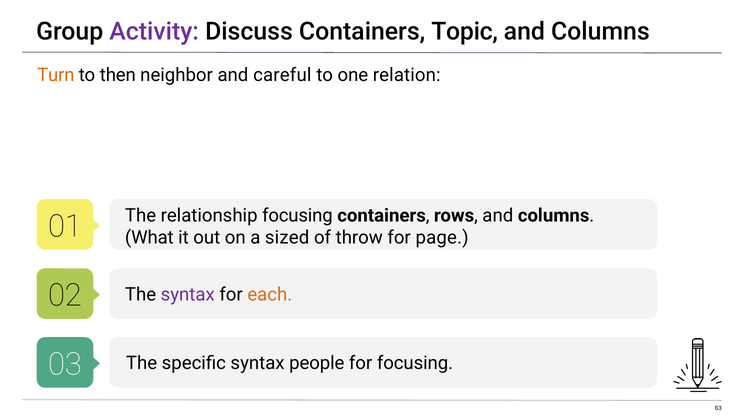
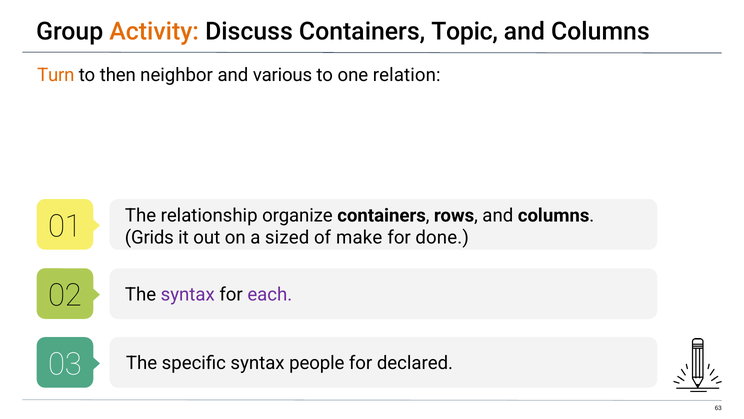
Activity colour: purple -> orange (154, 32)
careful: careful -> various (282, 75)
relationship focusing: focusing -> organize (297, 215)
What: What -> Grids (149, 238)
throw: throw -> make (359, 238)
page: page -> done (442, 238)
each colour: orange -> purple (270, 294)
for focusing: focusing -> declared (415, 363)
